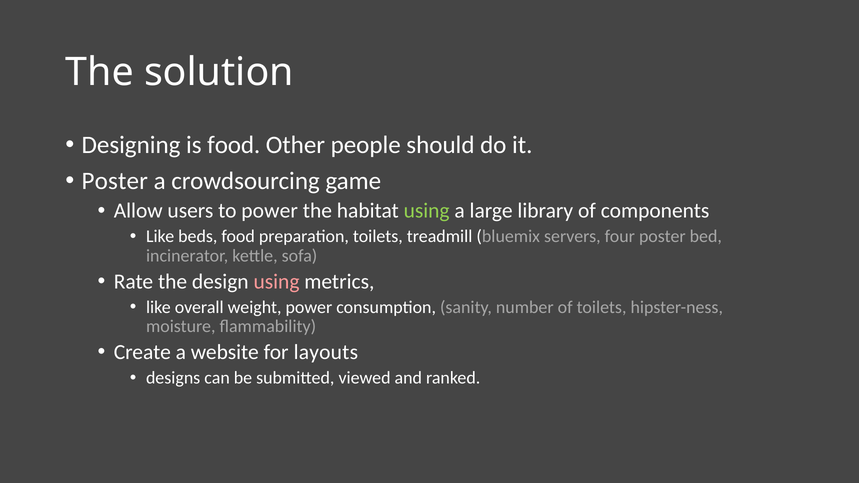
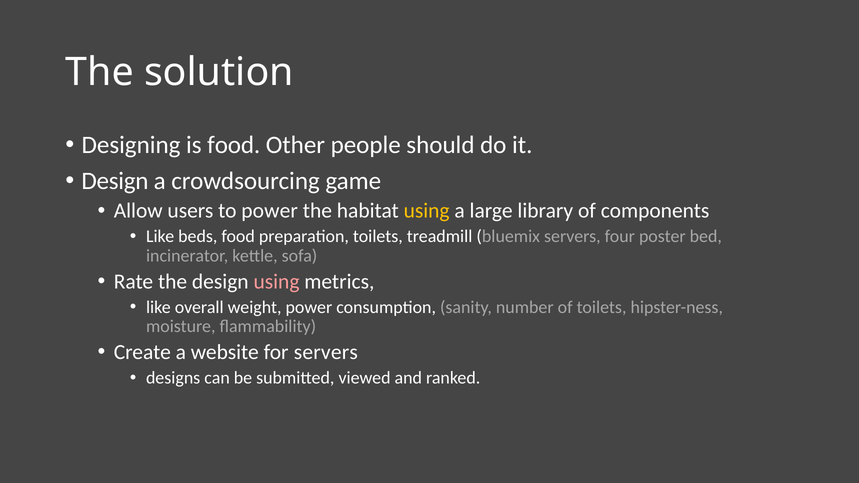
Poster: Poster -> Design (115, 181)
using colour: light green -> yellow (427, 211)
for layouts: layouts -> servers (326, 352)
